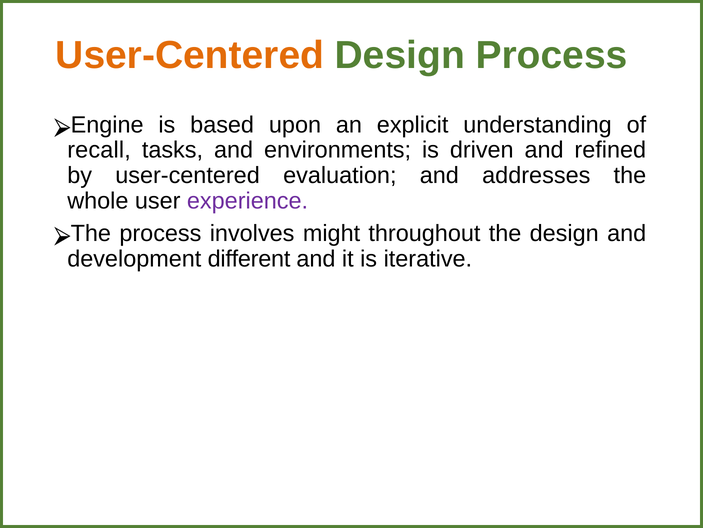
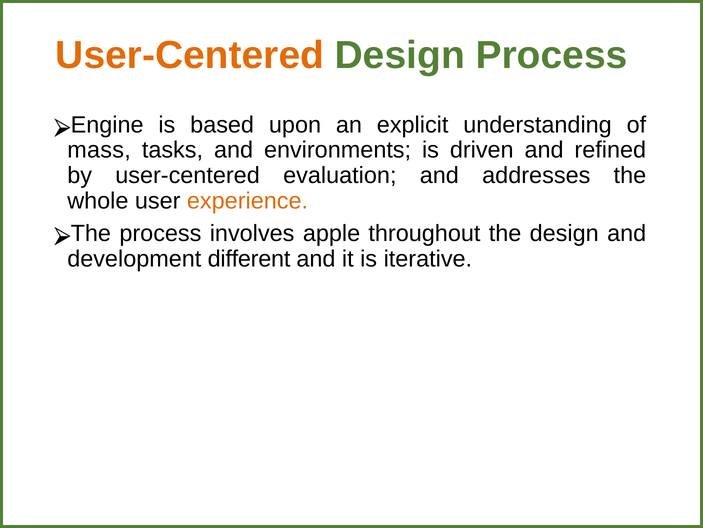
recall: recall -> mass (99, 150)
experience colour: purple -> orange (248, 201)
might: might -> apple (332, 233)
